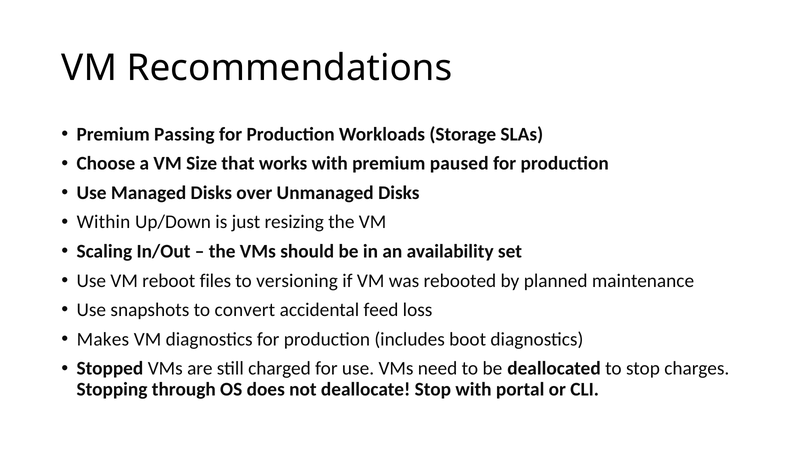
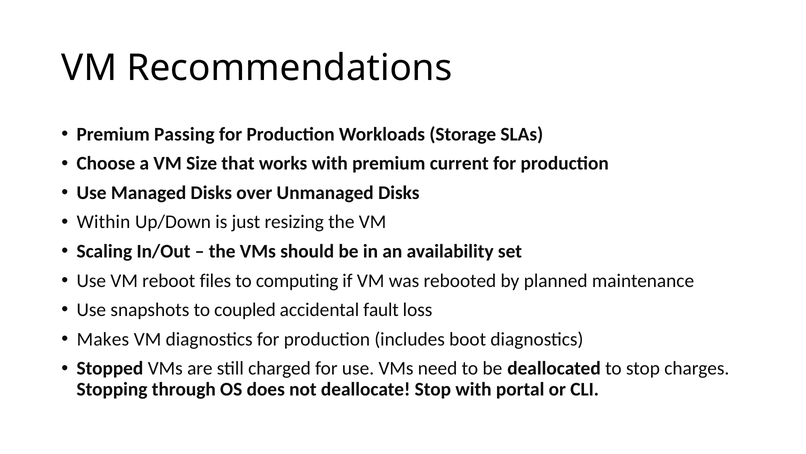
paused: paused -> current (459, 163)
versioning: versioning -> computing (297, 280)
convert: convert -> coupled (245, 310)
feed: feed -> fault (381, 310)
